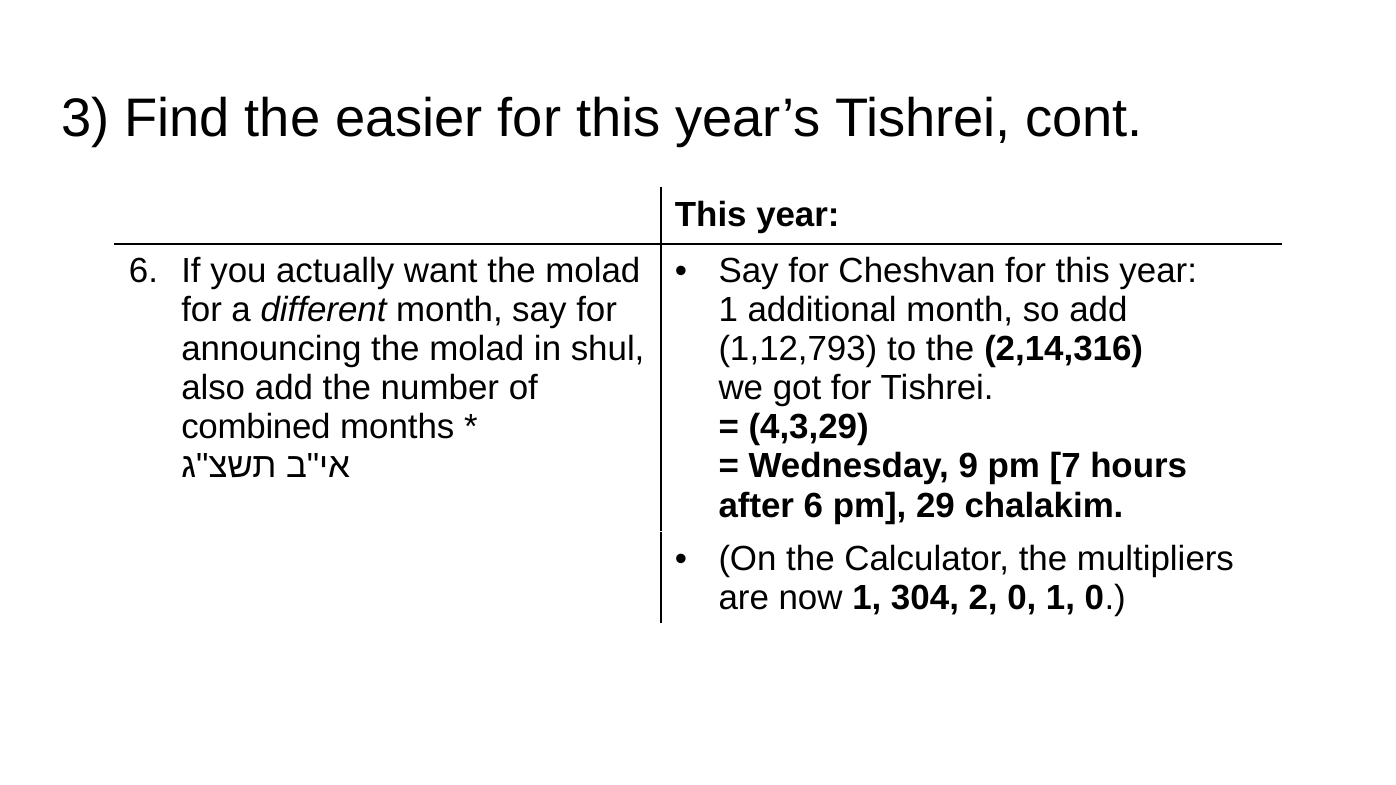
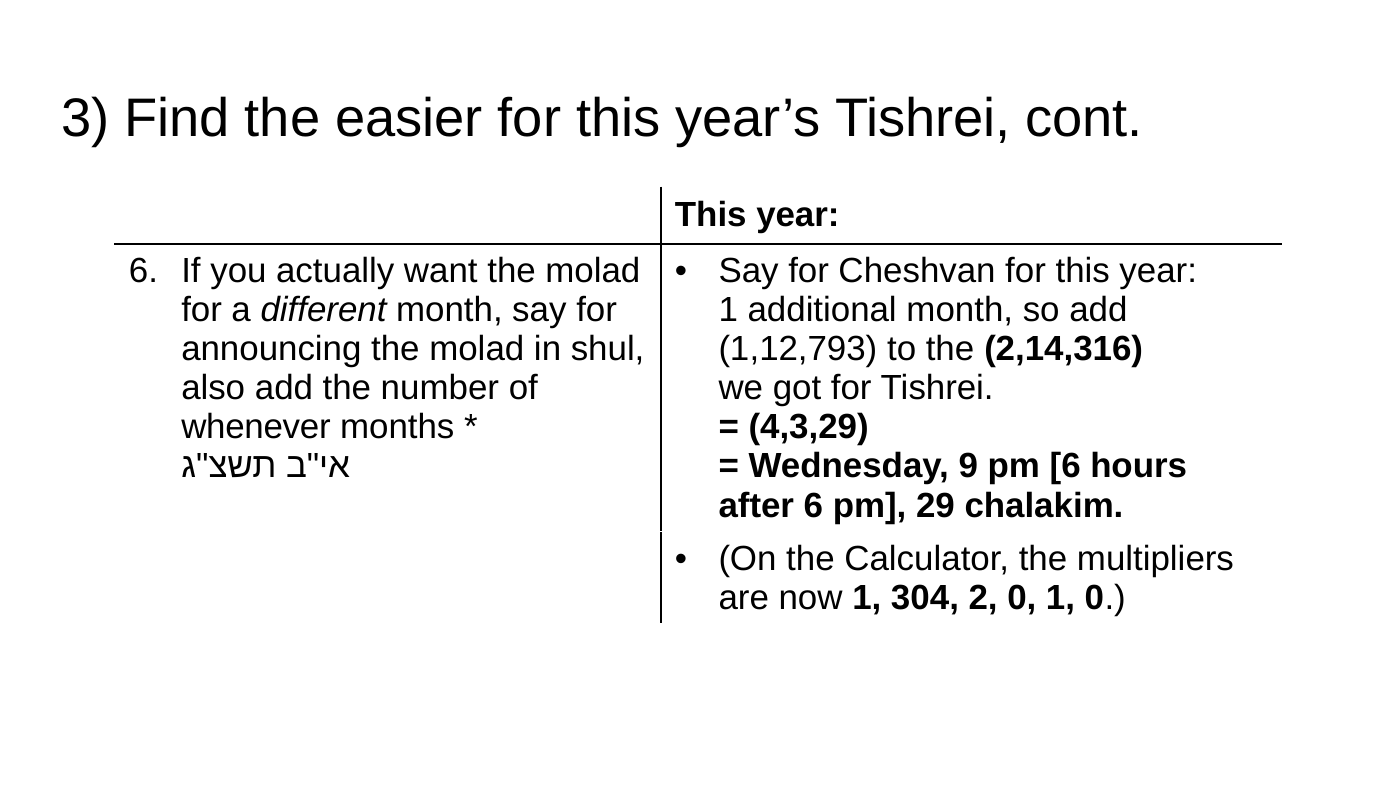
combined: combined -> whenever (256, 428)
pm 7: 7 -> 6 (1065, 467)
